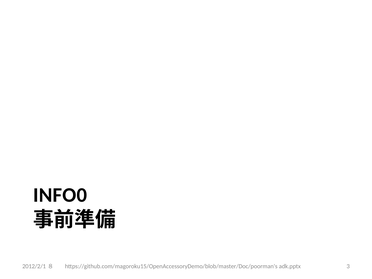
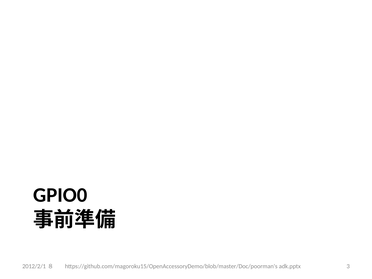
INFO0: INFO0 -> GPIO0 (60, 195)
